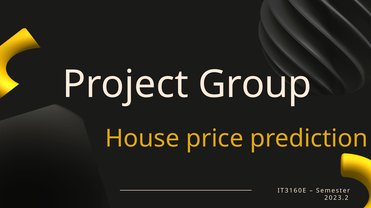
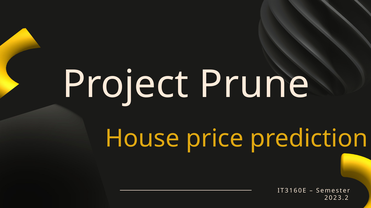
Group: Group -> Prune (254, 85)
